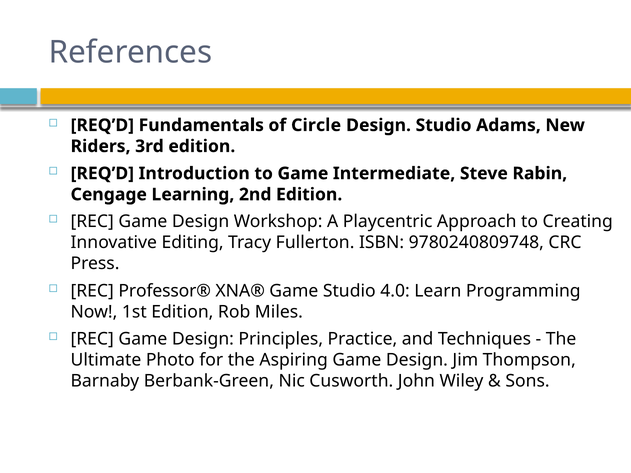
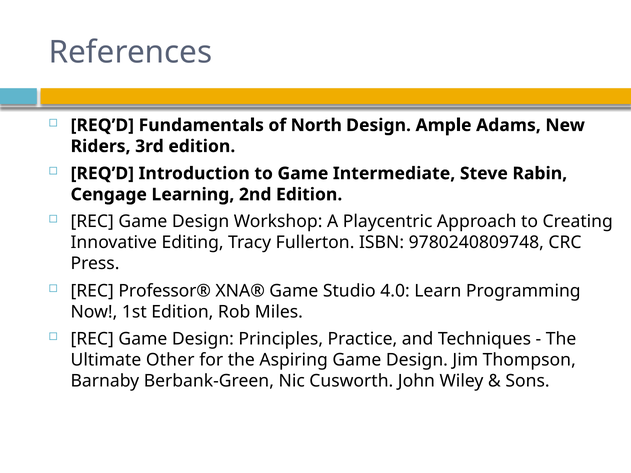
Circle: Circle -> North (316, 125)
Design Studio: Studio -> Ample (444, 125)
Photo: Photo -> Other (170, 360)
